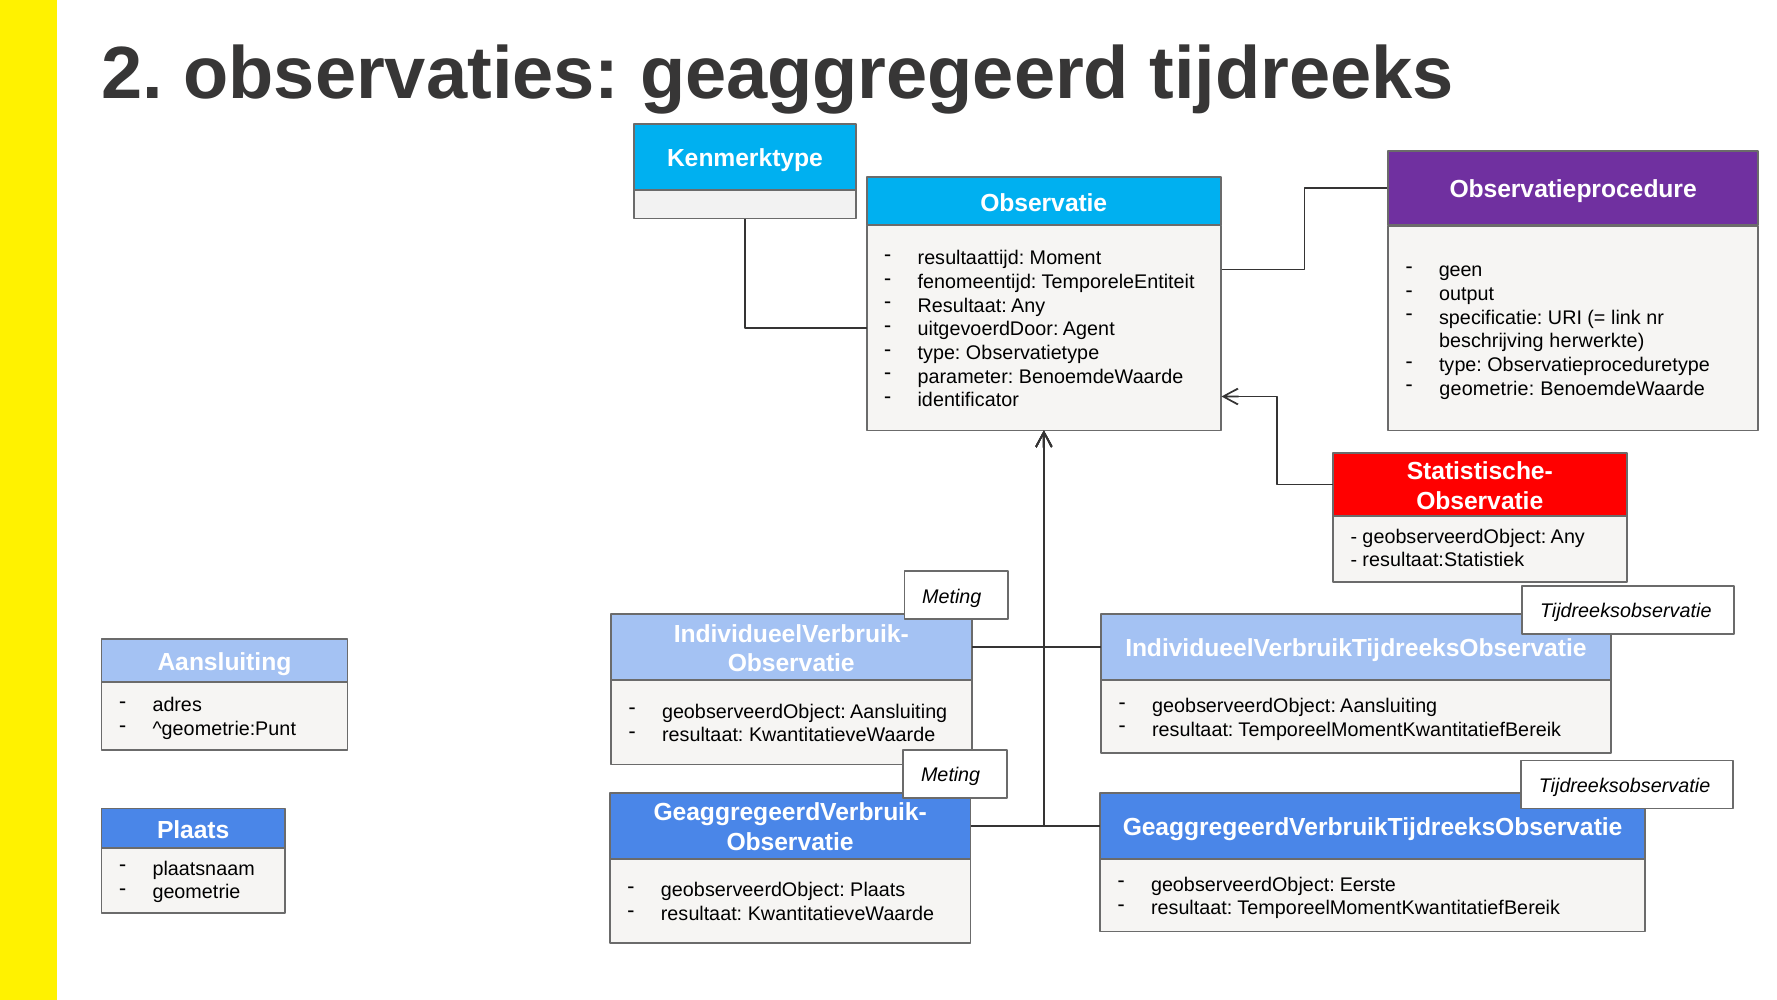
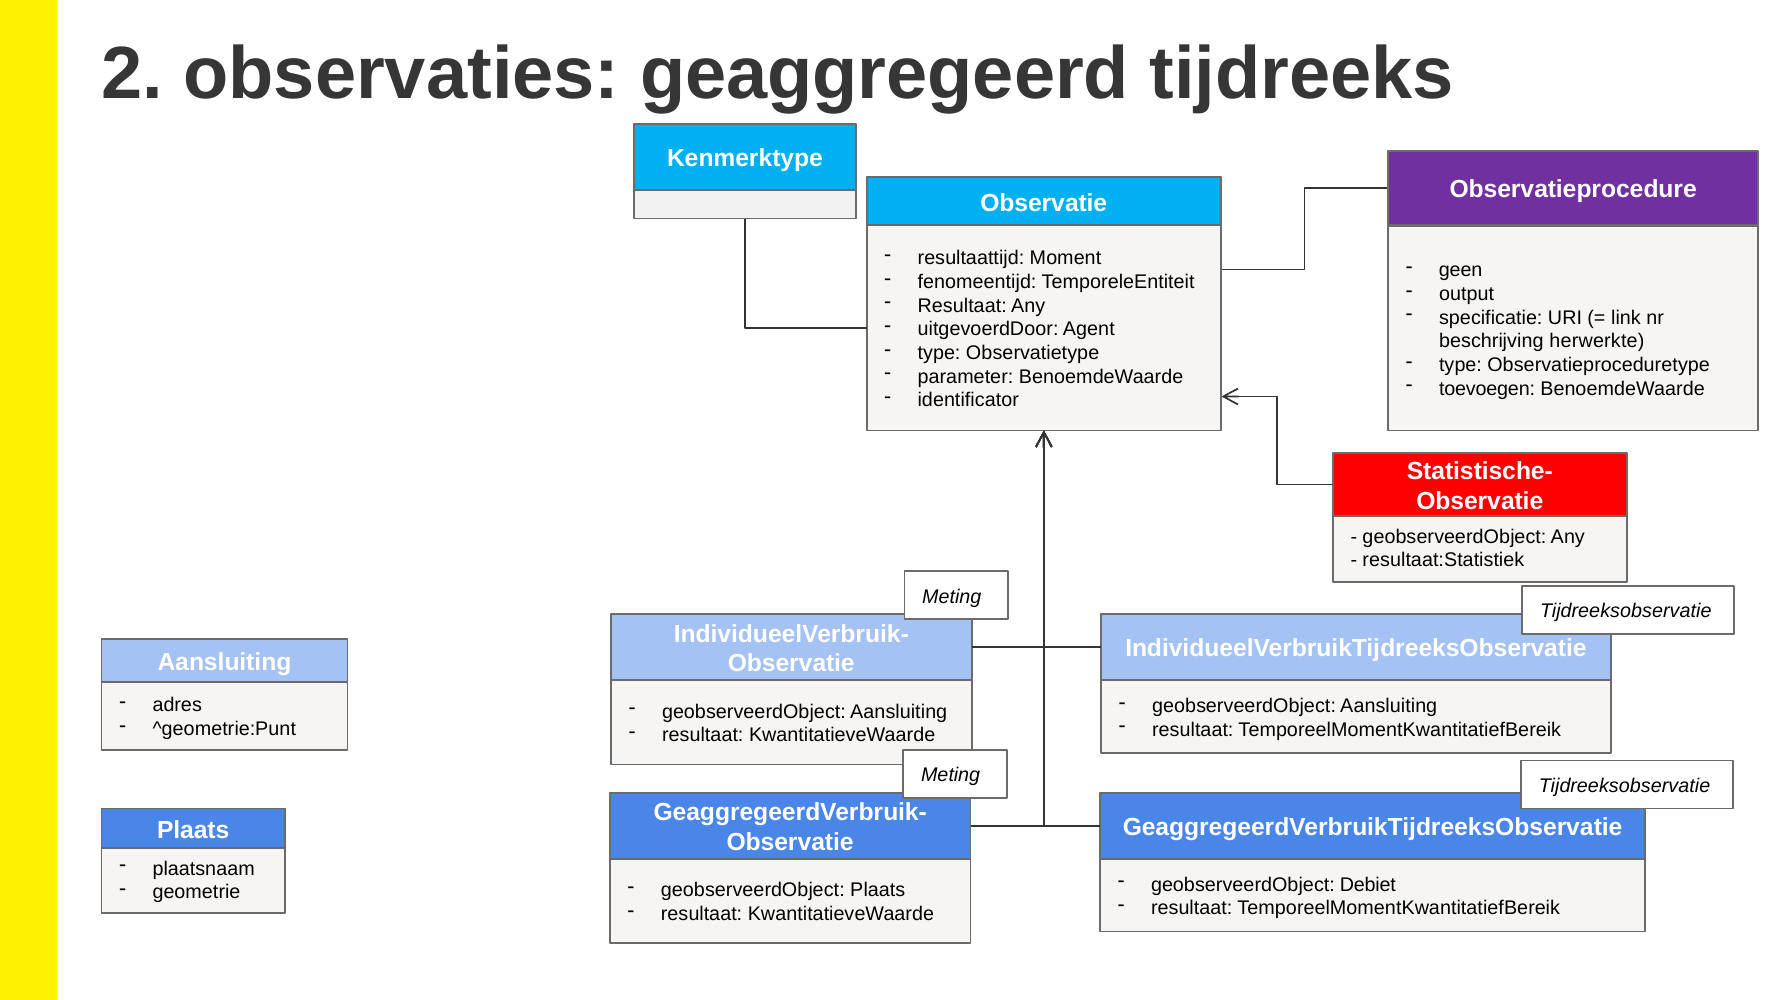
geometrie: geometrie -> toevoegen (1487, 389)
Eerste: Eerste -> Debiet (1368, 884)
